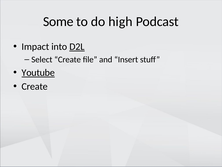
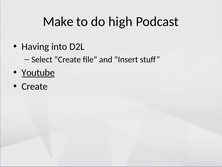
Some: Some -> Make (58, 21)
Impact: Impact -> Having (35, 47)
D2L underline: present -> none (77, 47)
